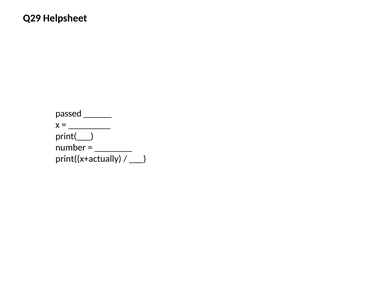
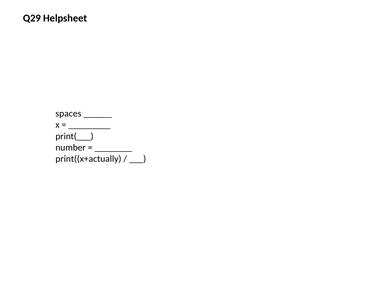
passed: passed -> spaces (68, 114)
